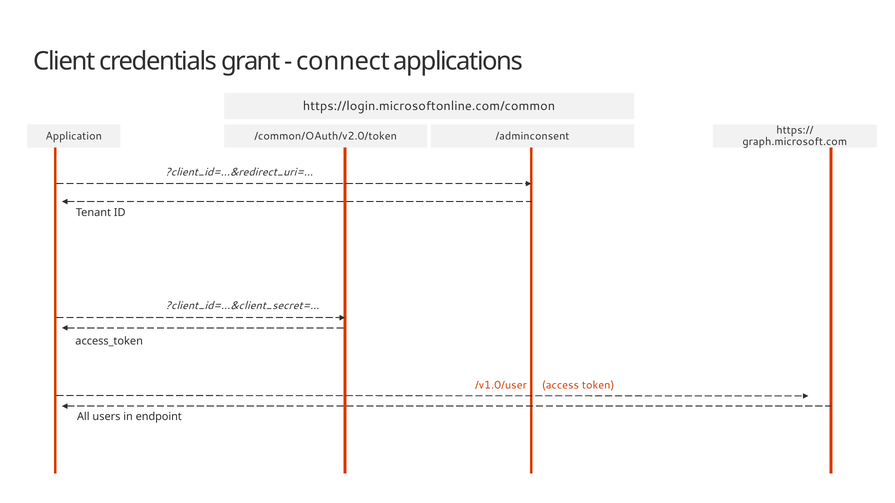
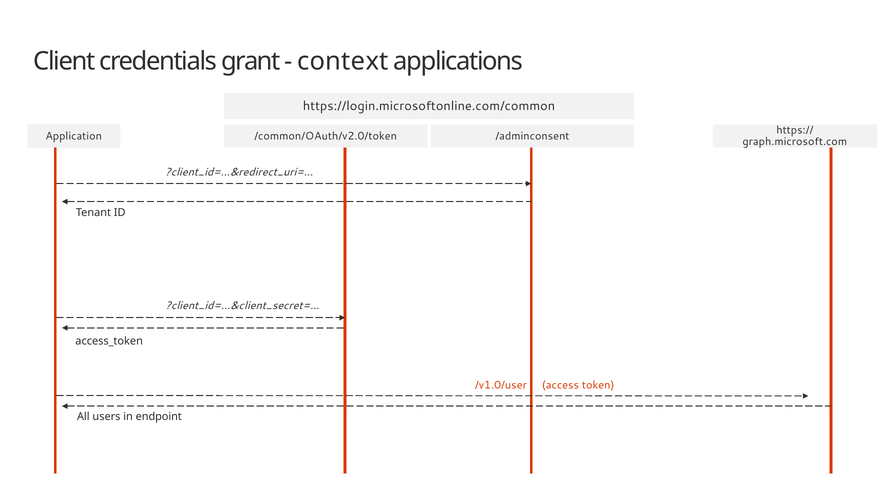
connect: connect -> context (343, 61)
